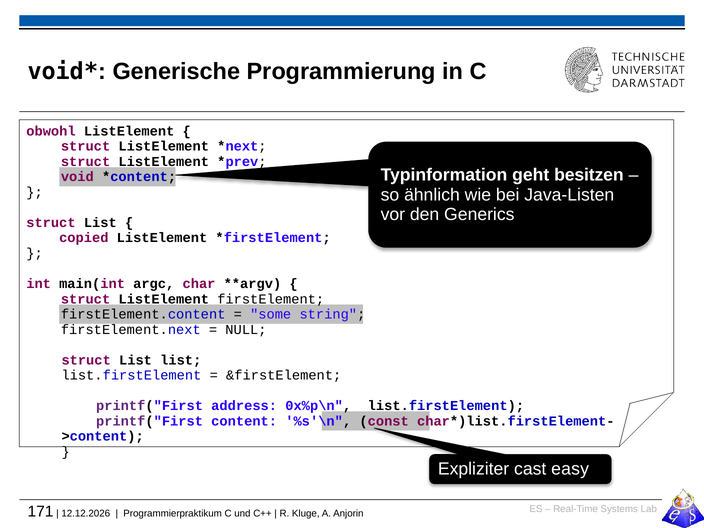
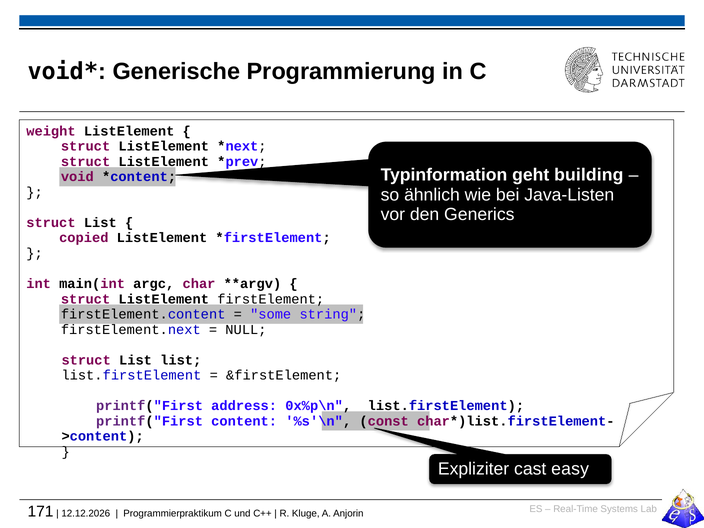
obwohl: obwohl -> weight (51, 131)
besitzen: besitzen -> building (589, 175)
